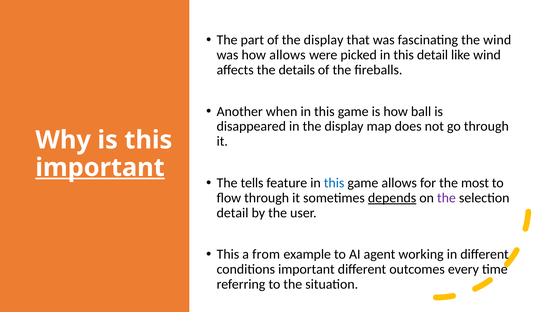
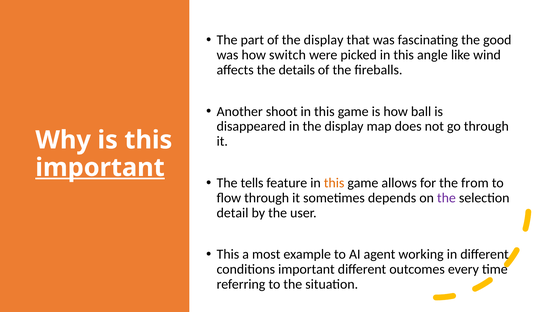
the wind: wind -> good (497, 40)
how allows: allows -> switch (287, 55)
this detail: detail -> angle (432, 55)
when: when -> shoot (282, 111)
this colour: blue -> orange (334, 183)
most: most -> from (475, 183)
depends underline: present -> none (392, 198)
from: from -> most (266, 254)
